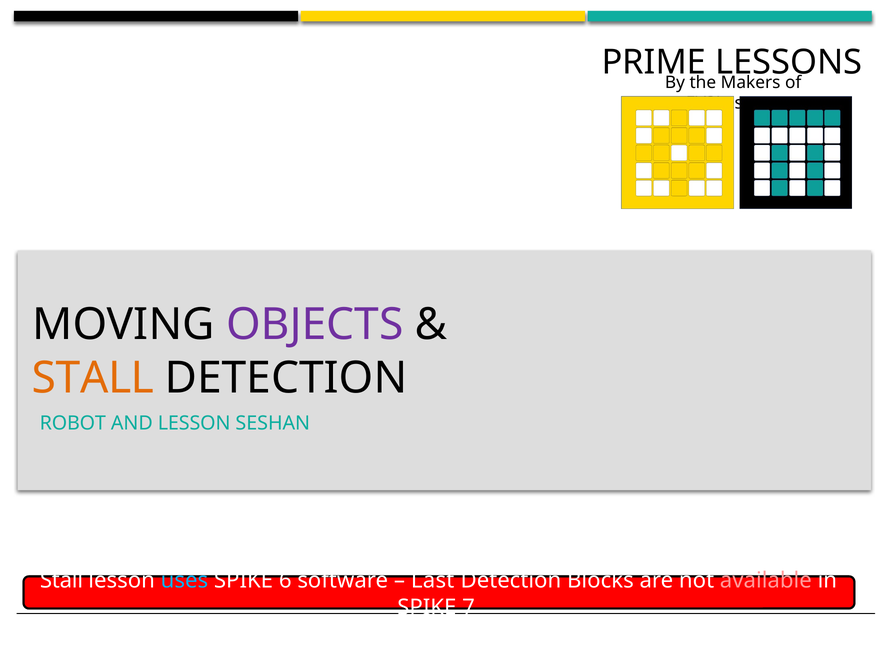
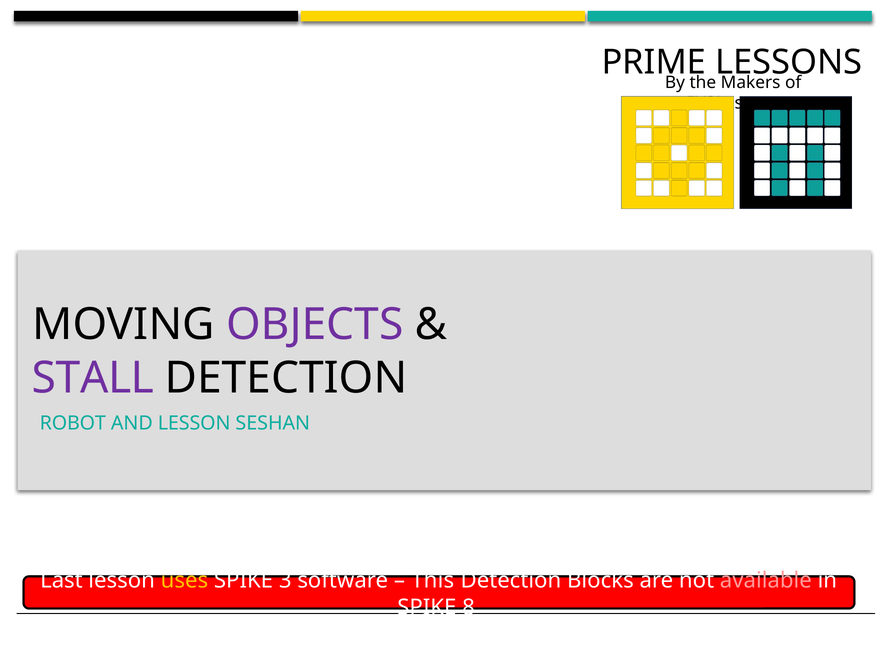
STALL colour: orange -> purple (93, 378)
Stall: Stall -> Last (61, 581)
uses colour: light blue -> yellow (184, 581)
6: 6 -> 3 (285, 581)
Last: Last -> This (433, 581)
7: 7 -> 8 (469, 607)
